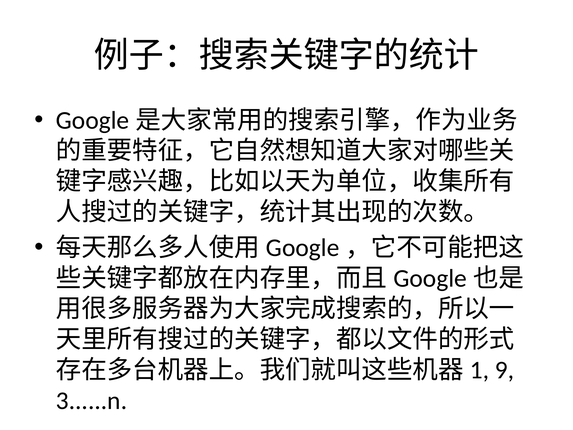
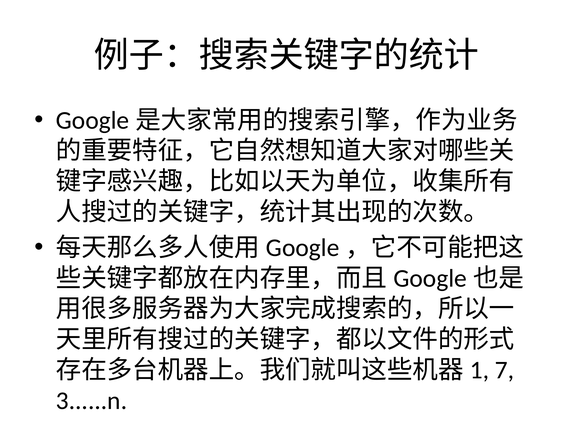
9: 9 -> 7 (505, 370)
